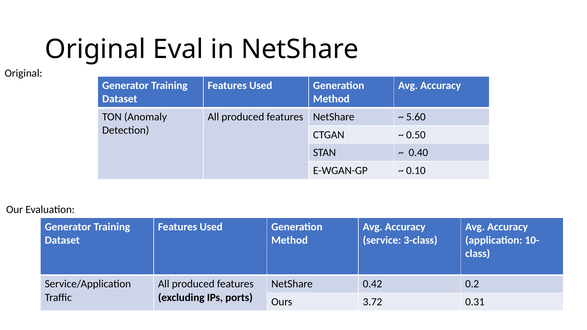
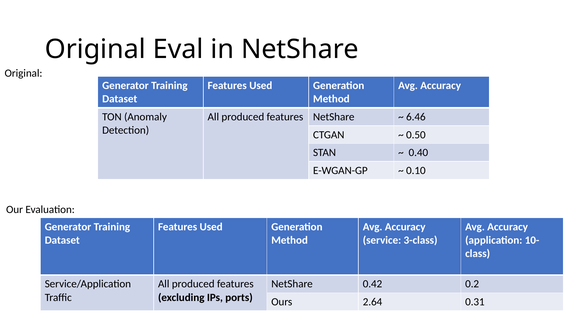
5.60: 5.60 -> 6.46 (416, 117)
3.72: 3.72 -> 2.64 (373, 302)
